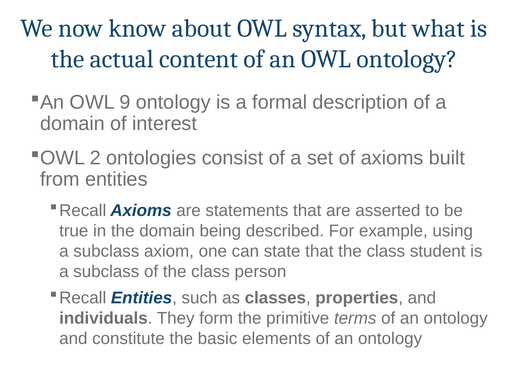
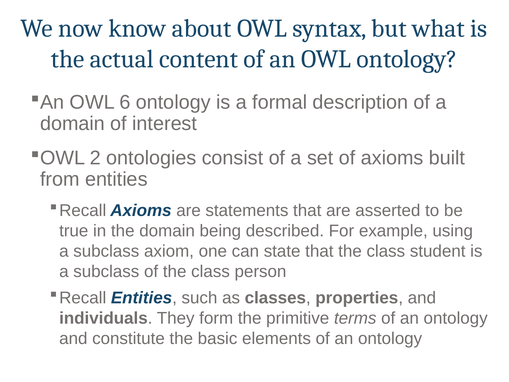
9: 9 -> 6 (125, 102)
